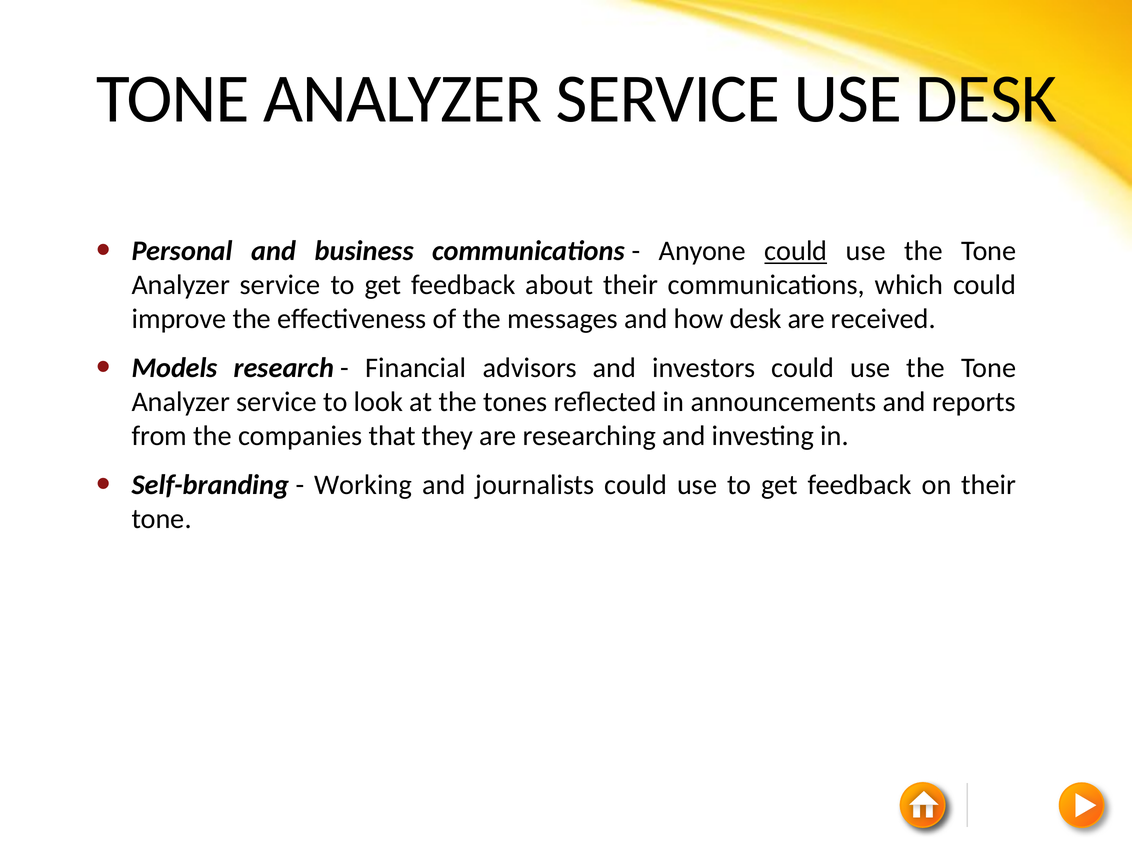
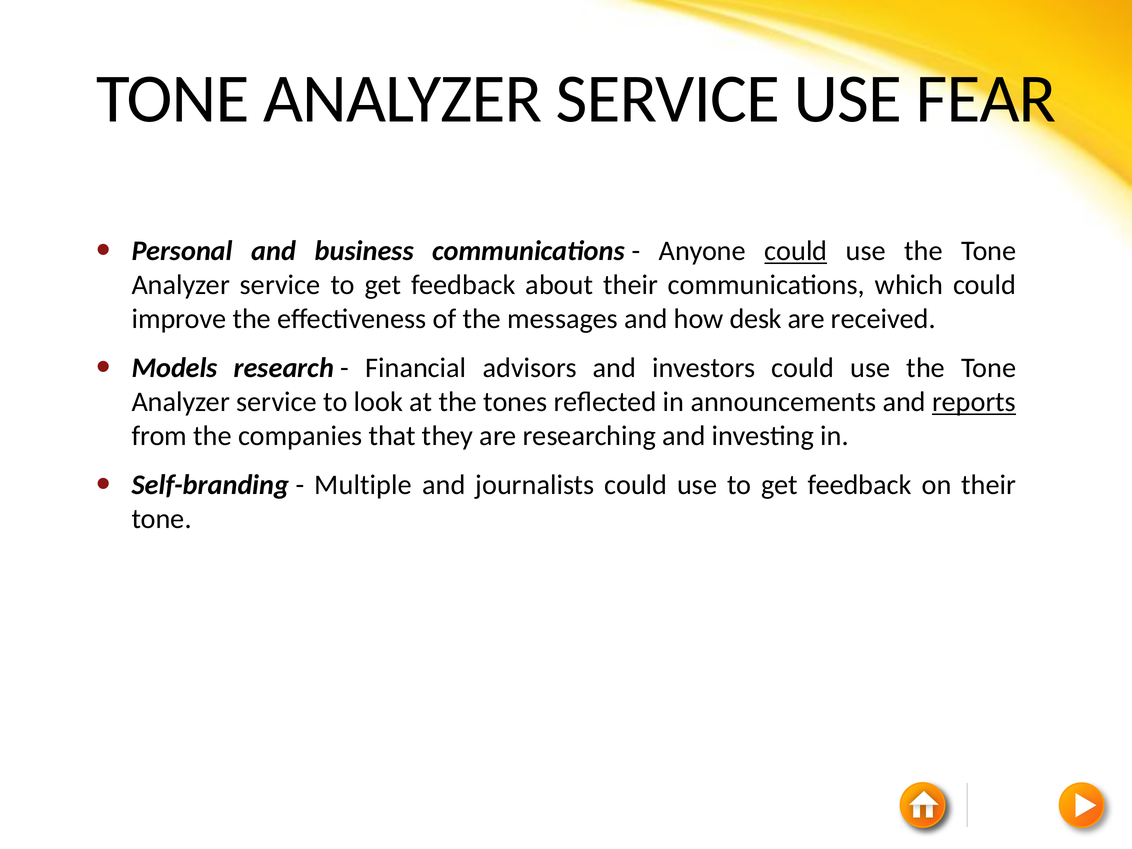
USE DESK: DESK -> FEAR (986, 99)
reports underline: none -> present (974, 402)
Working: Working -> Multiple (363, 485)
